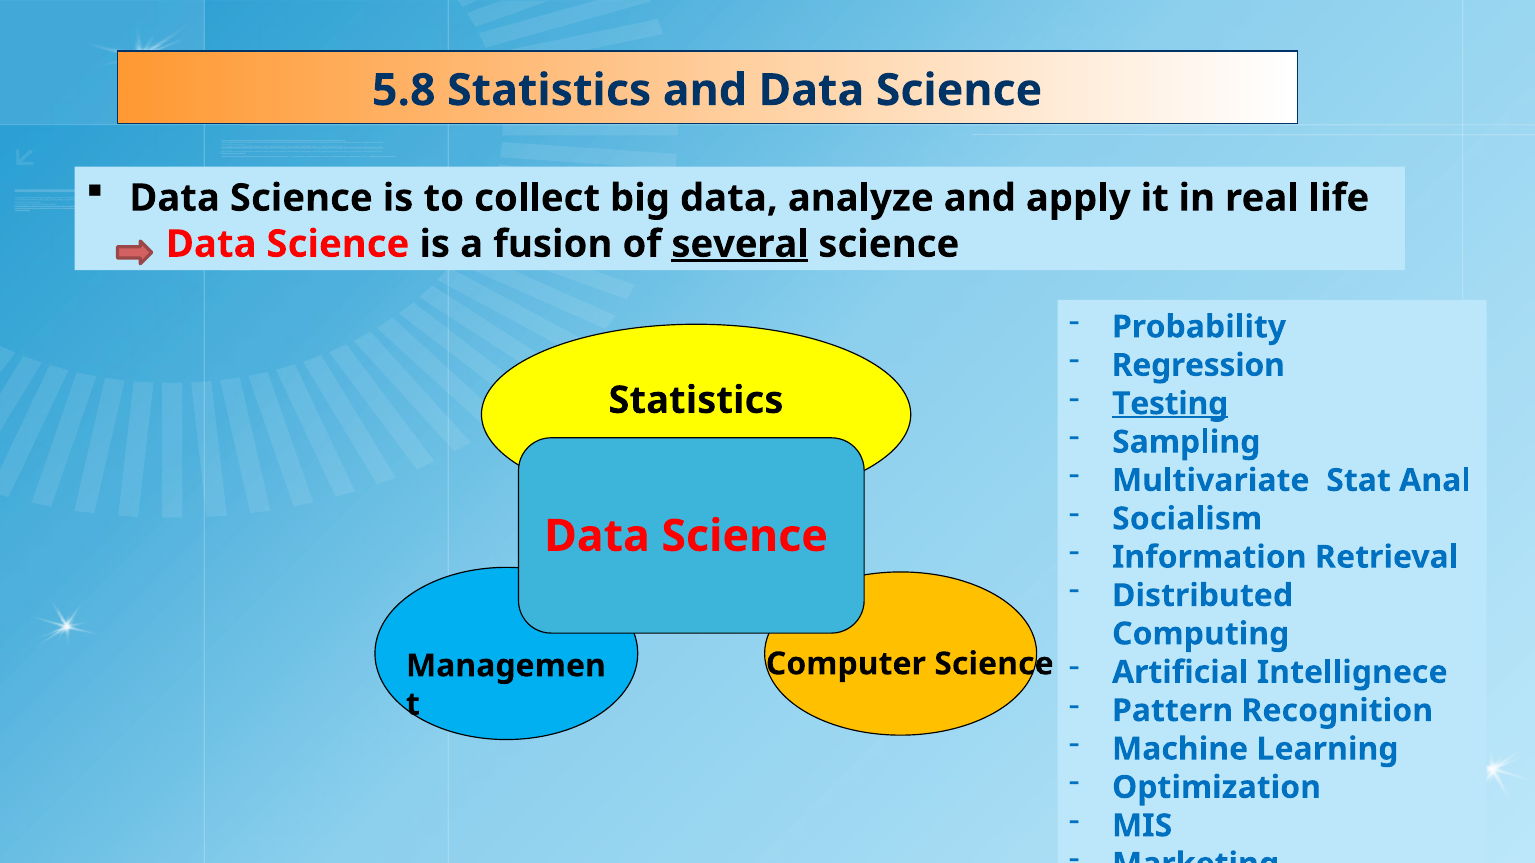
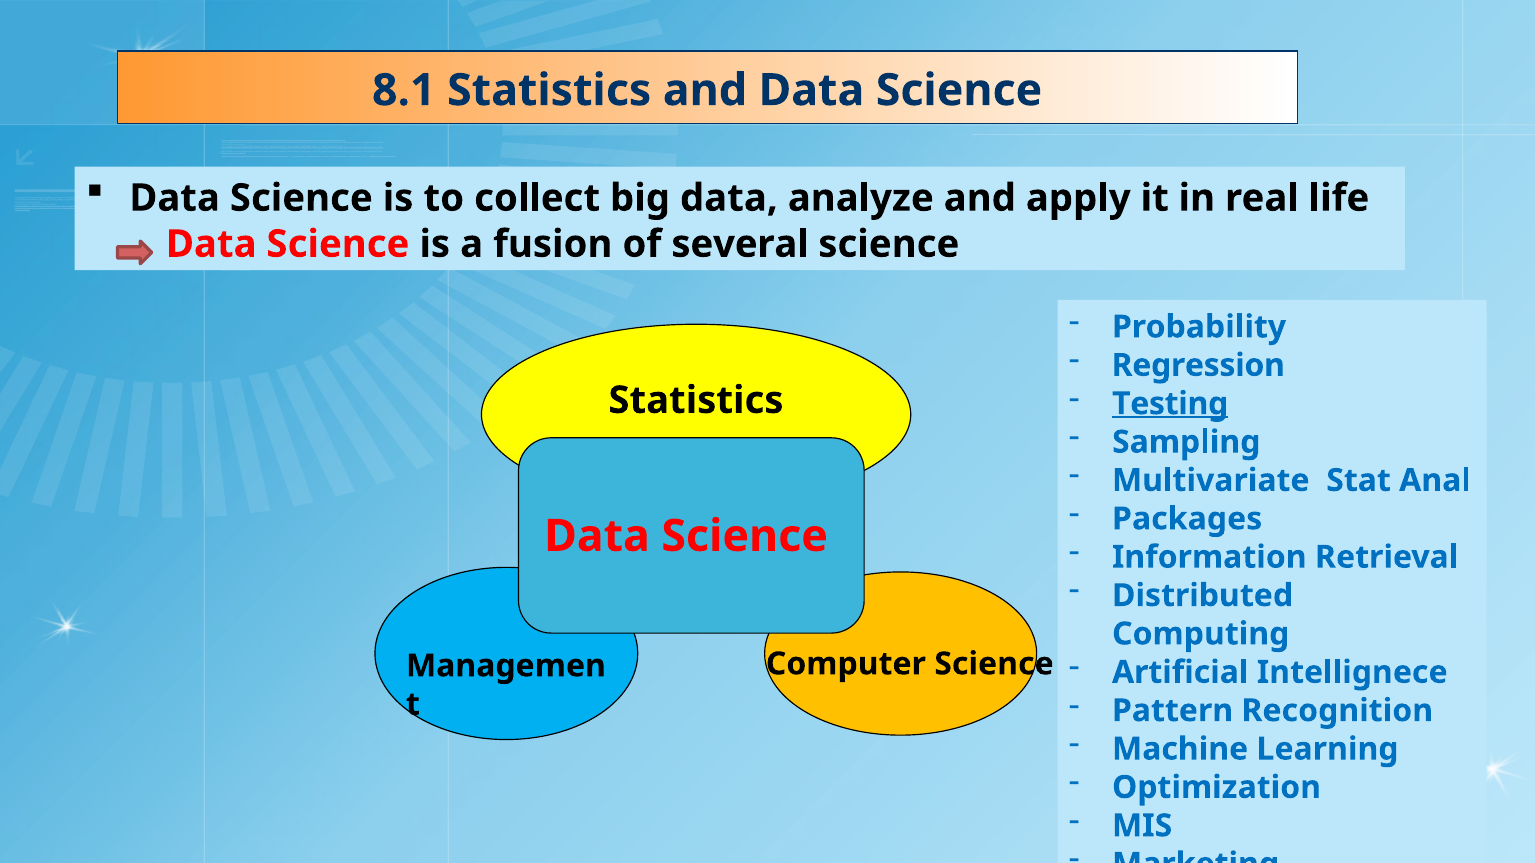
5.8: 5.8 -> 8.1 (404, 90)
several underline: present -> none (740, 244)
Socialism: Socialism -> Packages (1187, 519)
